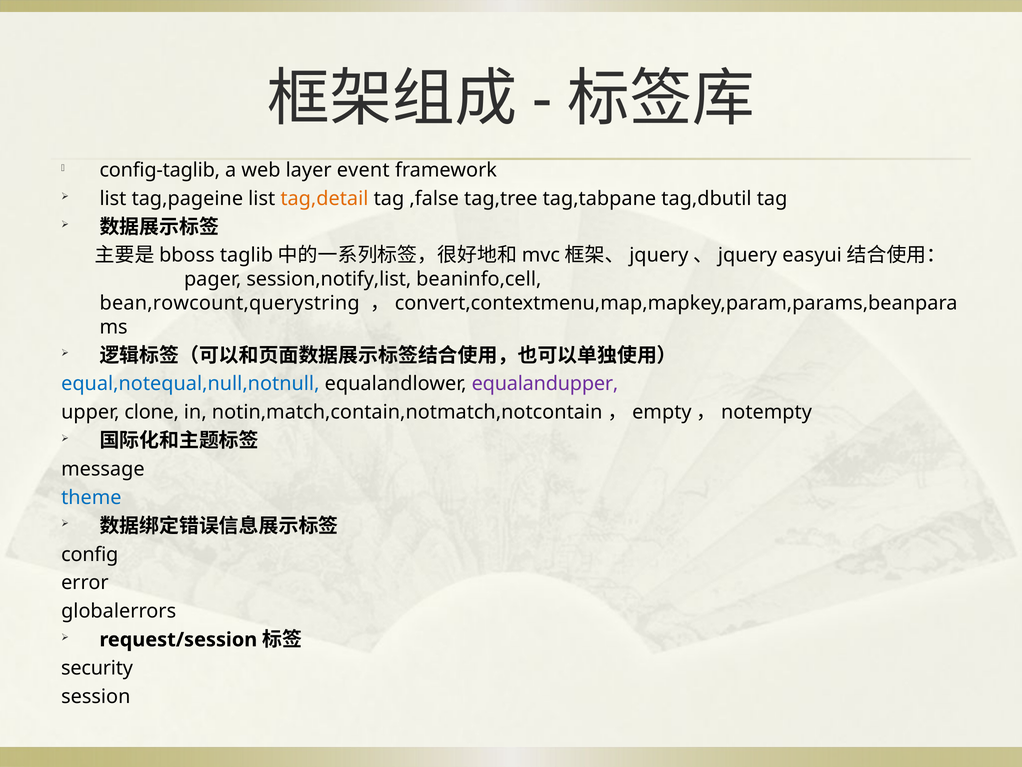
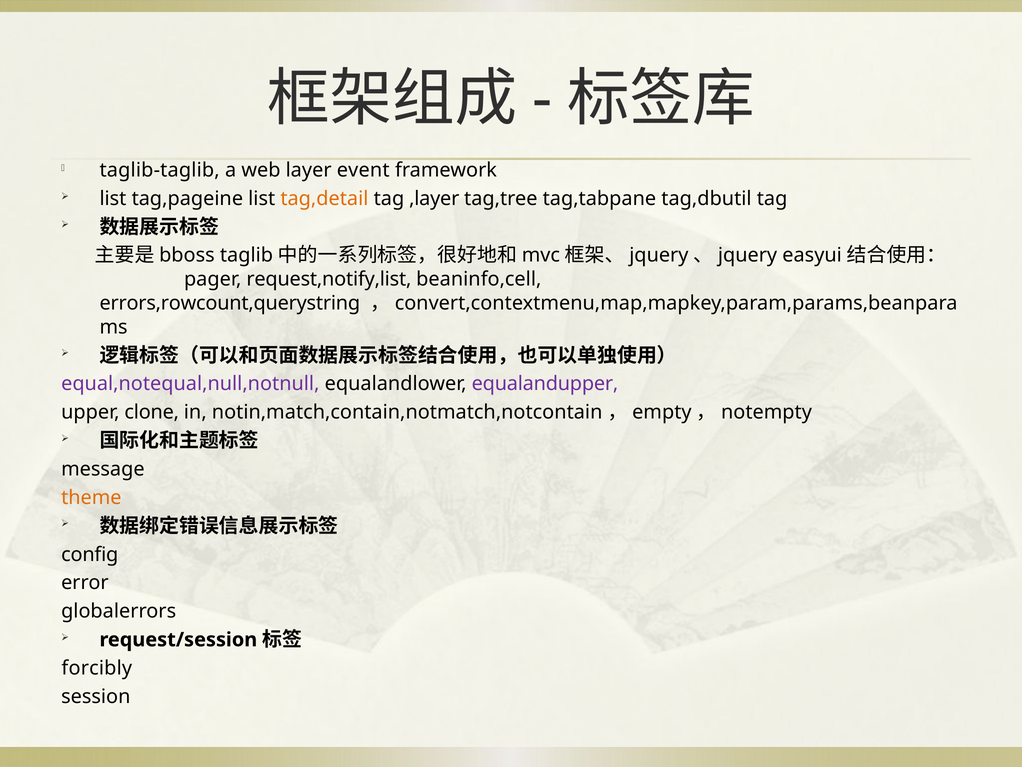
config-taglib: config-taglib -> taglib-taglib (160, 170)
,false: ,false -> ,layer (434, 198)
session,notify,list: session,notify,list -> request,notify,list (329, 279)
bean,rowcount,querystring: bean,rowcount,querystring -> errors,rowcount,querystring (230, 303)
equal,notequal,null,notnull colour: blue -> purple (190, 384)
theme colour: blue -> orange (91, 497)
security: security -> forcibly (97, 668)
